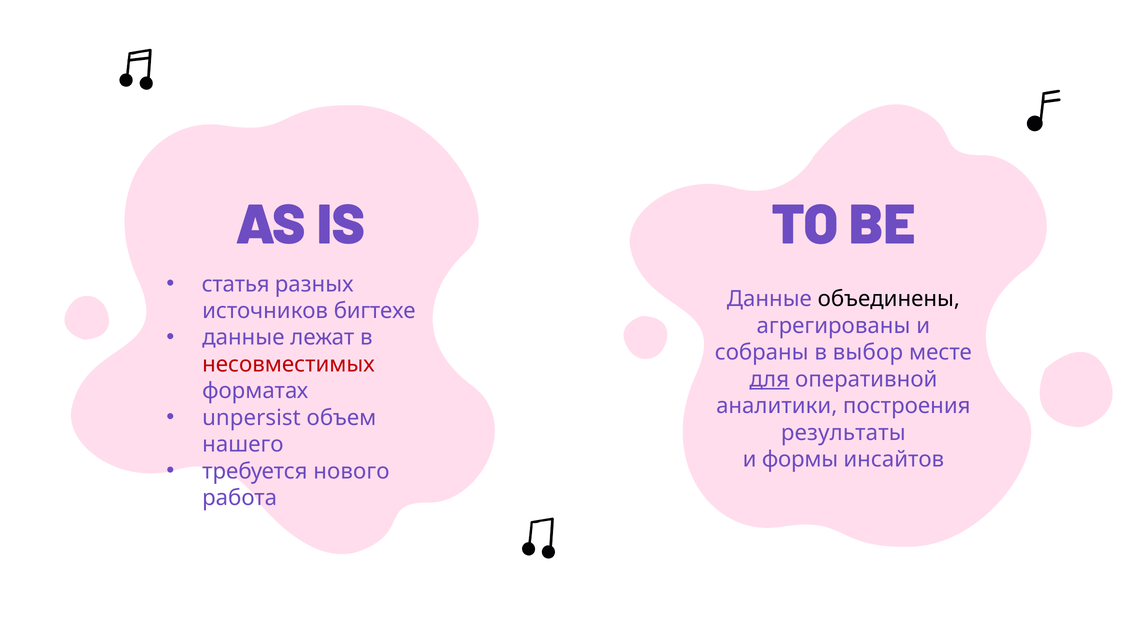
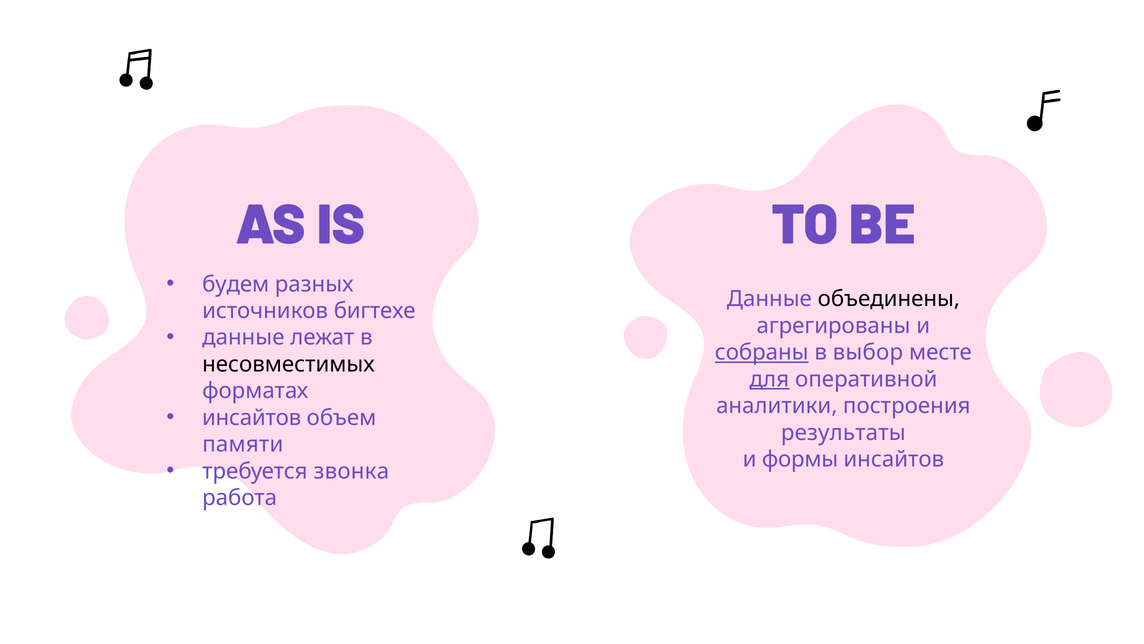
статья: статья -> будем (236, 284)
собраны underline: none -> present (762, 352)
несовместимых colour: red -> black (288, 364)
unpersist: unpersist -> инсайтов (252, 418)
нашего: нашего -> памяти (243, 444)
нового: нового -> звонка (351, 471)
